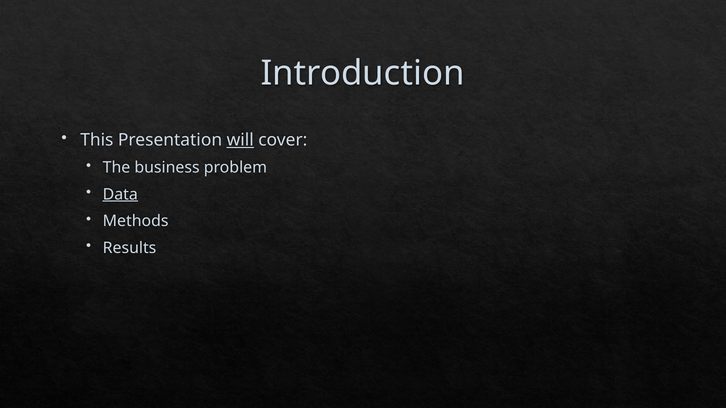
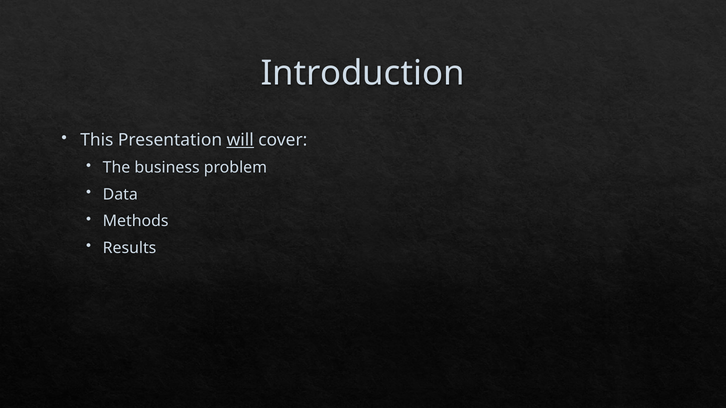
Data underline: present -> none (120, 194)
